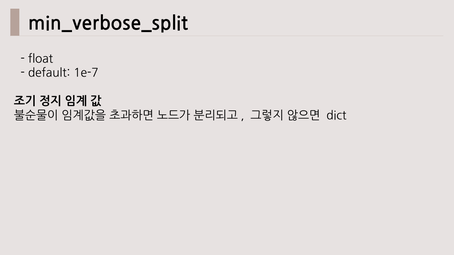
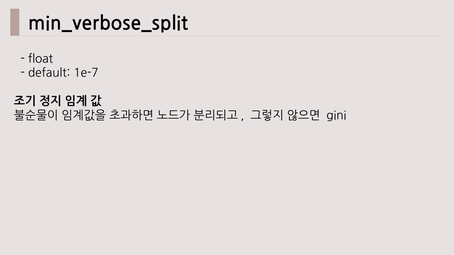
dict: dict -> gini (336, 116)
